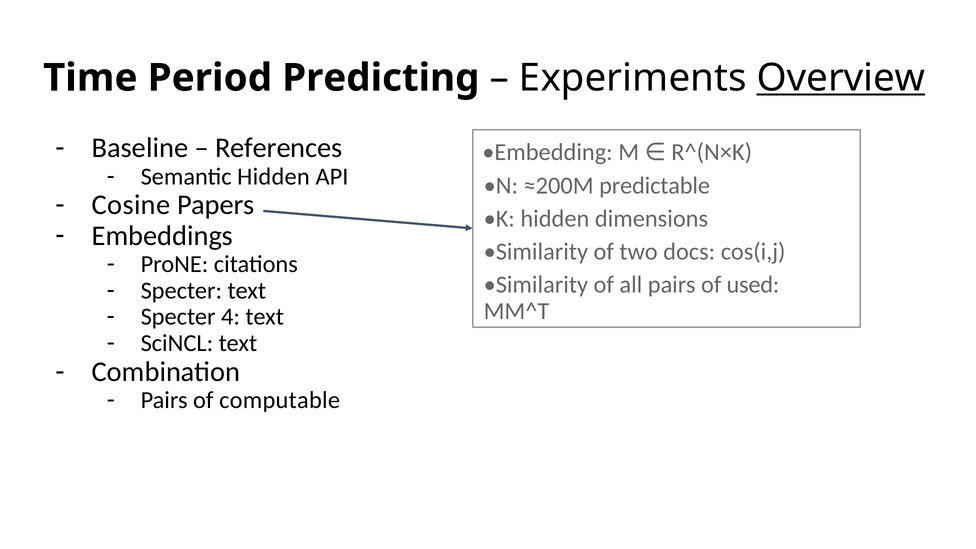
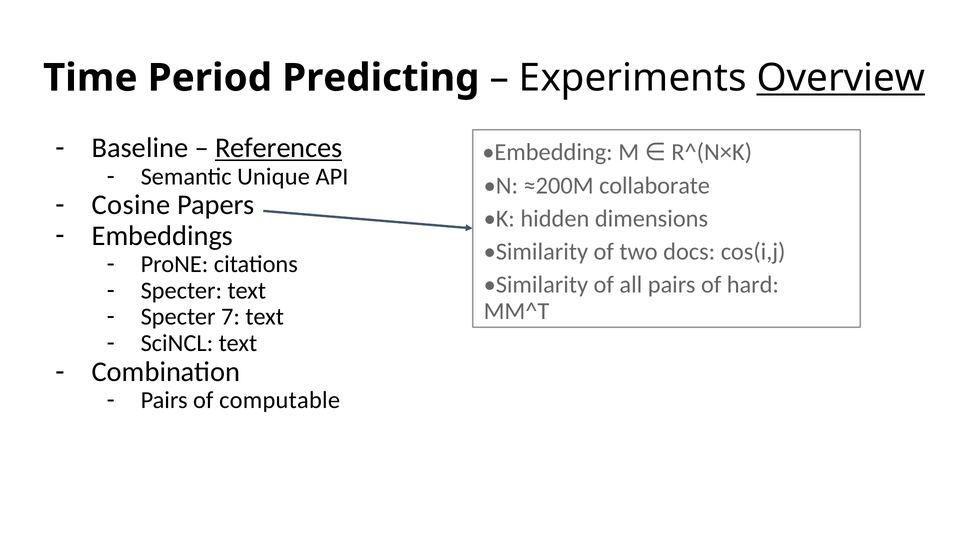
References underline: none -> present (279, 148)
Semantic Hidden: Hidden -> Unique (274, 176)
predictable: predictable -> collaborate (655, 185)
used: used -> hard (753, 285)
4: 4 -> 7 (231, 317)
